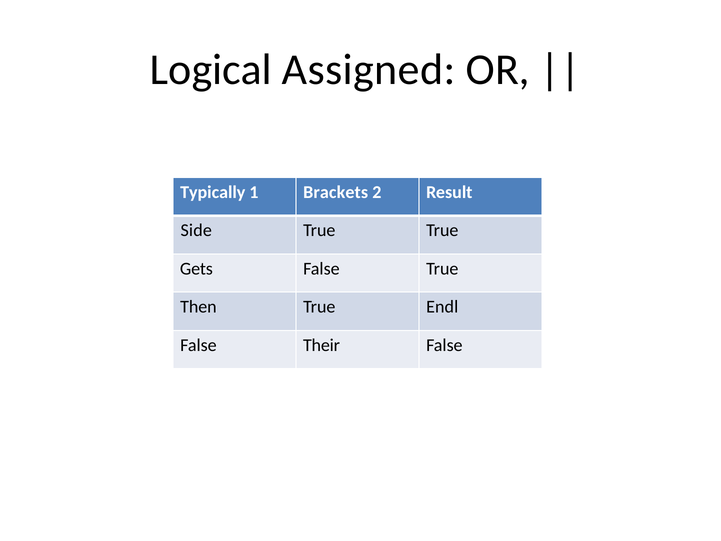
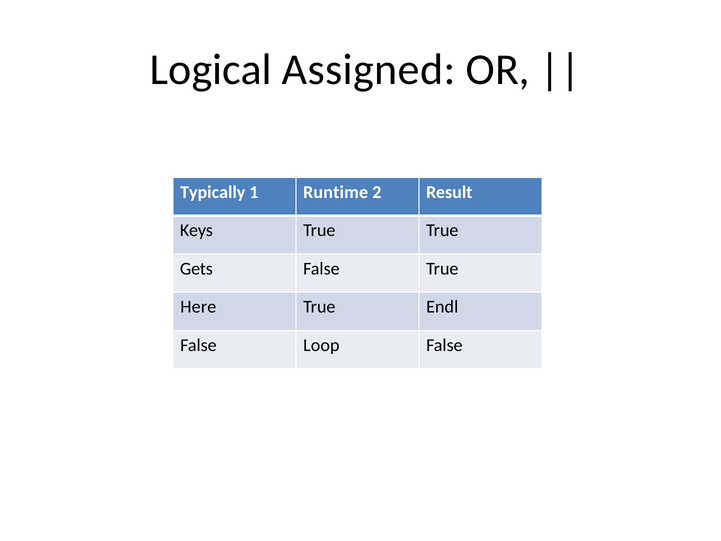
Brackets: Brackets -> Runtime (336, 192)
Side: Side -> Keys (196, 230)
Then: Then -> Here (198, 307)
Their: Their -> Loop (321, 345)
